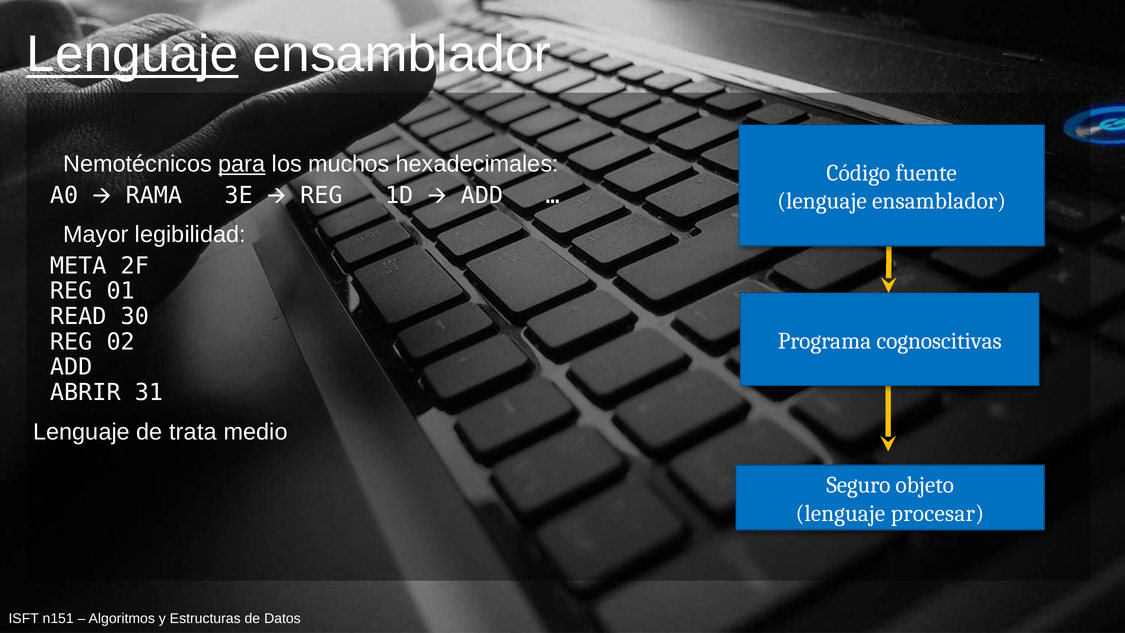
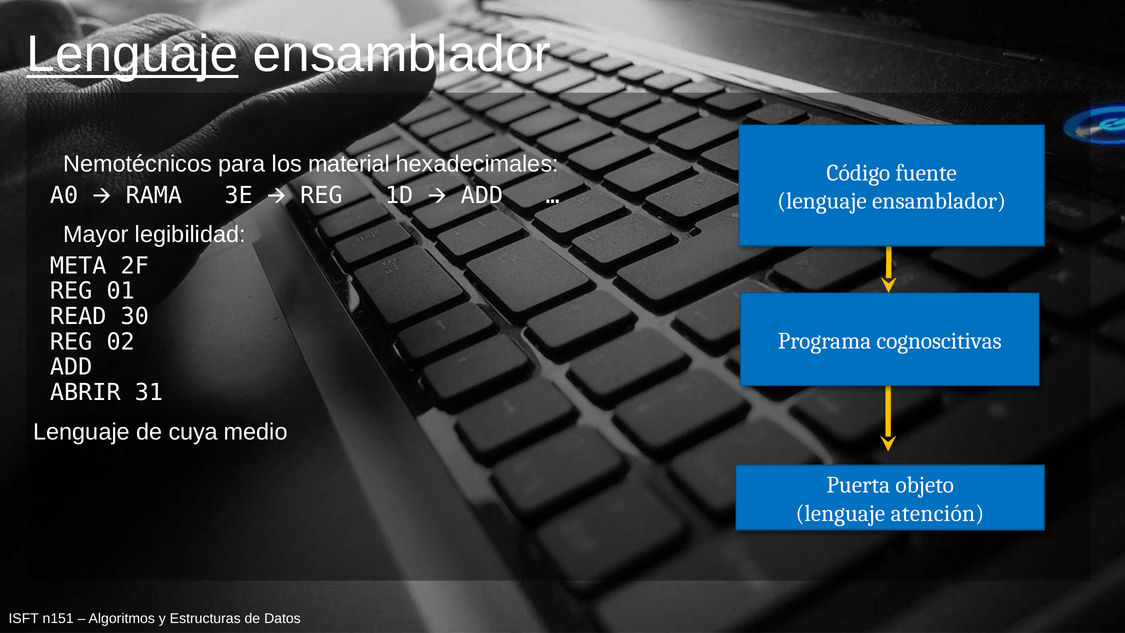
para underline: present -> none (242, 164)
muchos: muchos -> material (349, 164)
trata: trata -> cuya (193, 432)
Seguro: Seguro -> Puerta (858, 485)
procesar: procesar -> atención (937, 513)
